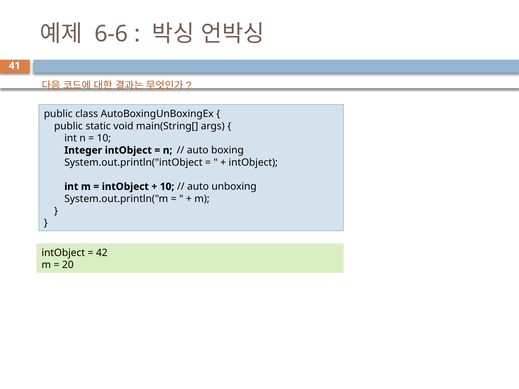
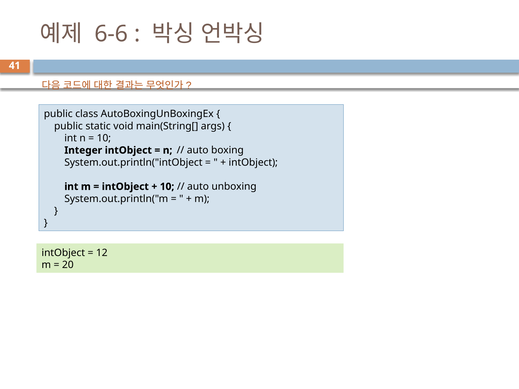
42: 42 -> 12 (102, 253)
